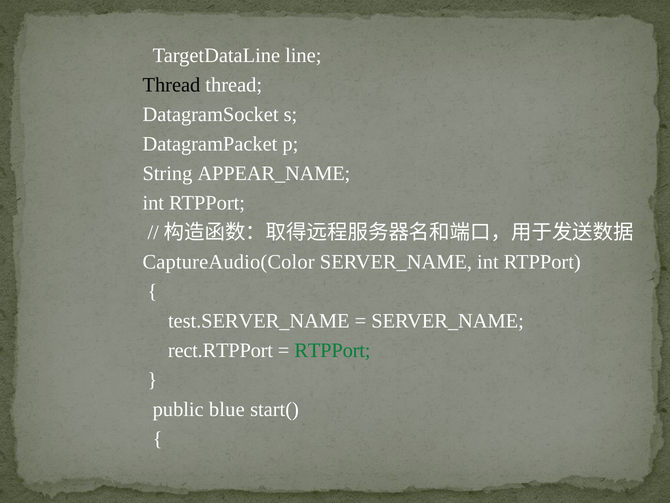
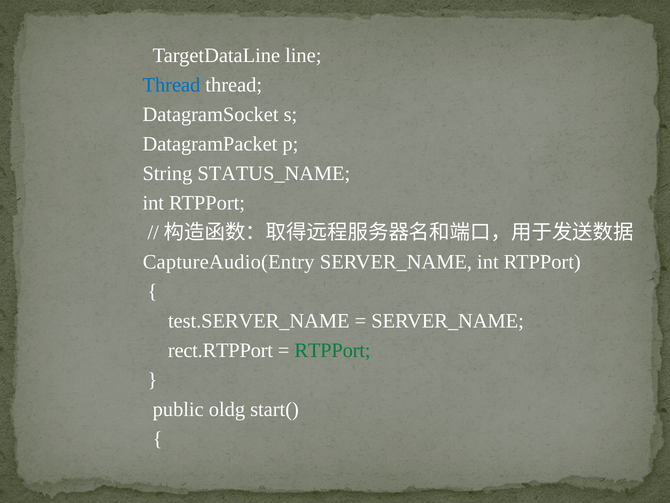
Thread colour: black -> blue (171, 85)
APPEAR_NAME: APPEAR_NAME -> STATUS_NAME (274, 173)
CaptureAudio(Color: CaptureAudio(Color -> CaptureAudio(Entry (229, 262)
blue: blue -> oldg (227, 409)
